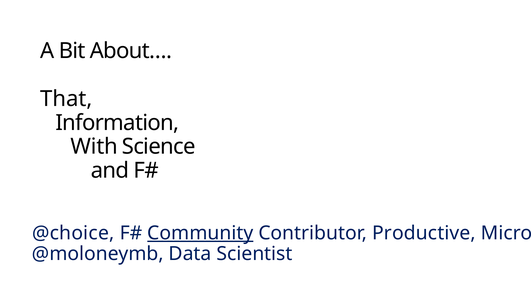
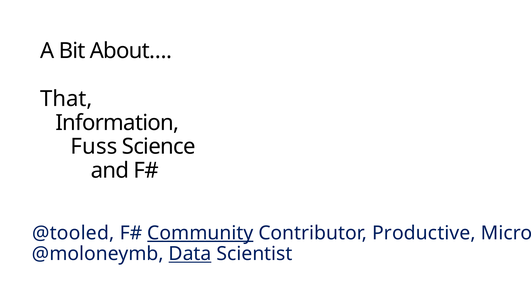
With: With -> Fuss (94, 147)
@choice: @choice -> @tooled (73, 233)
Data underline: none -> present (190, 254)
